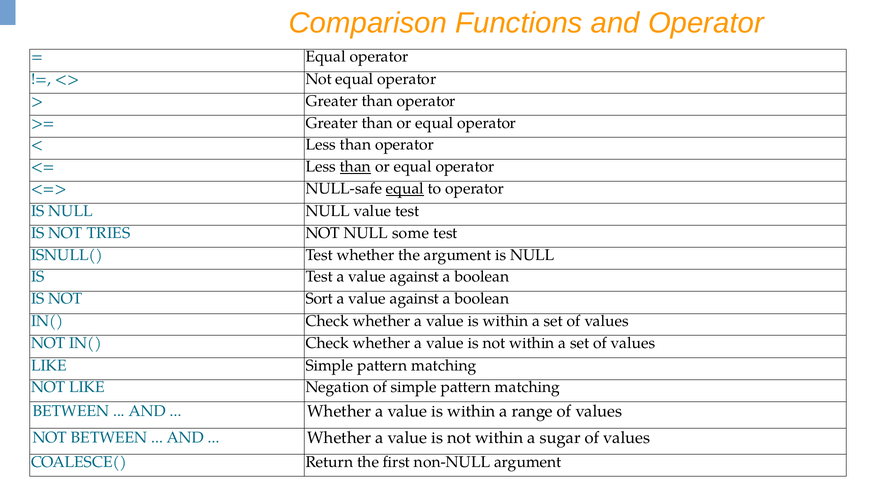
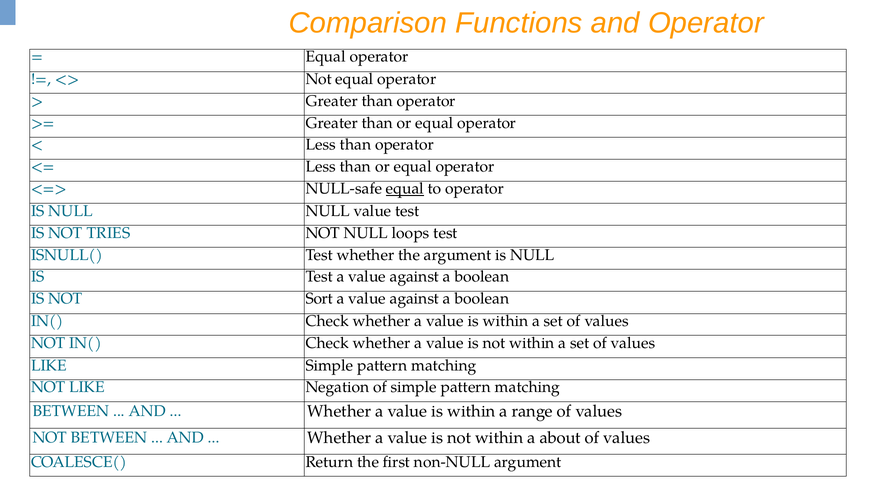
than underline: present -> none (355, 167)
some: some -> loops (411, 233)
sugar: sugar -> about (560, 438)
